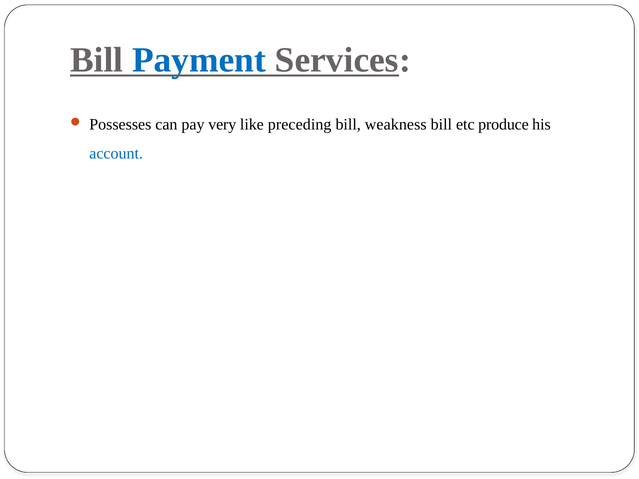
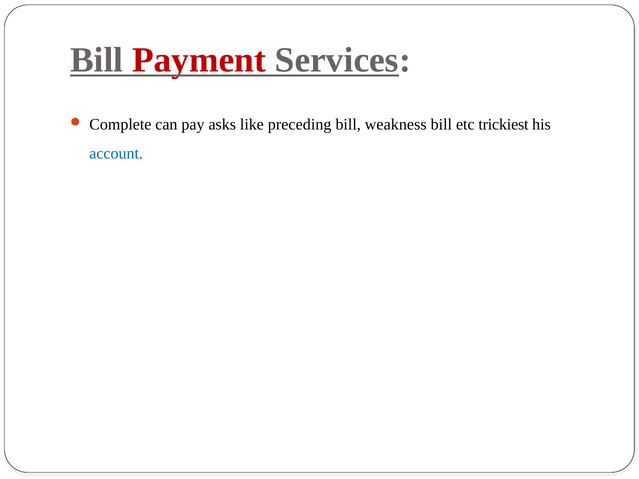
Payment colour: blue -> red (199, 60)
Possesses: Possesses -> Complete (120, 125)
very: very -> asks (222, 125)
produce: produce -> trickiest (503, 125)
